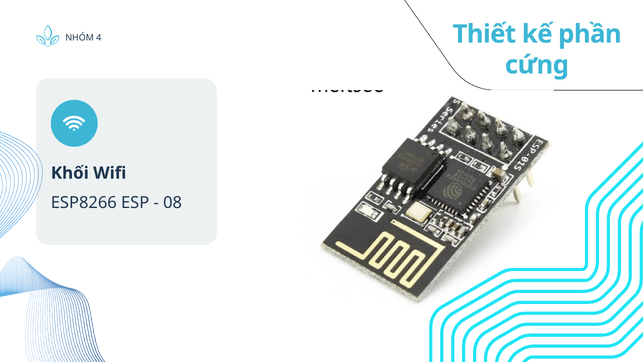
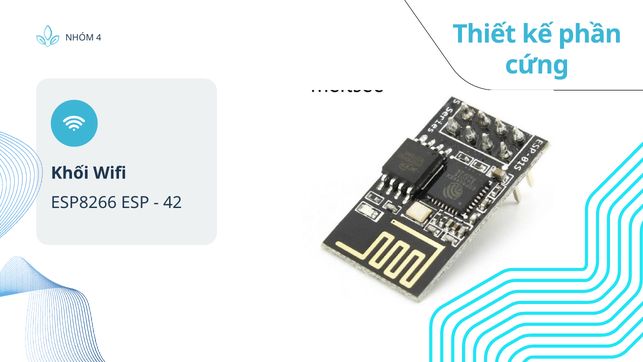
08: 08 -> 42 (173, 202)
